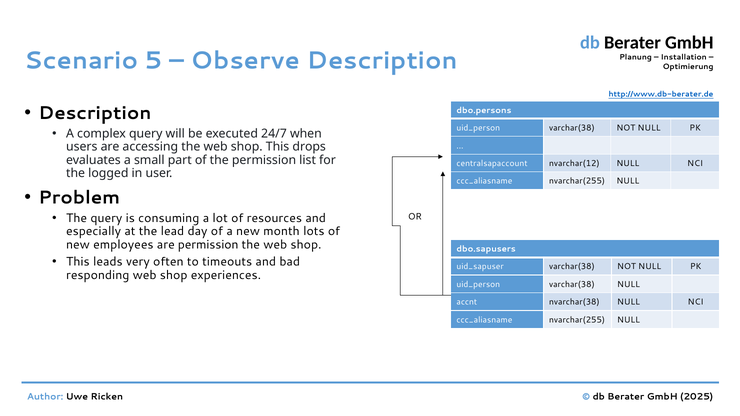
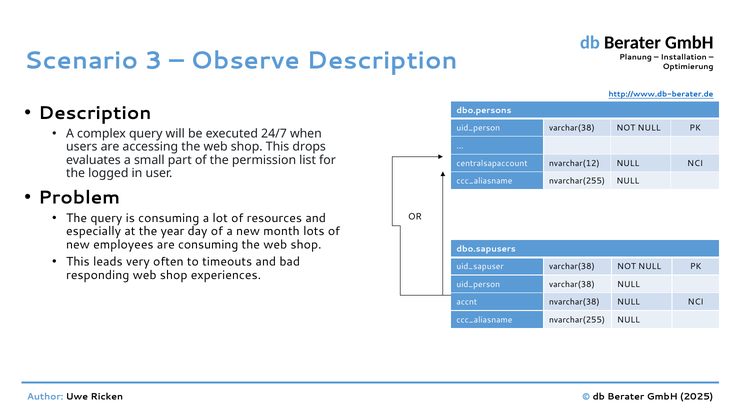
5: 5 -> 3 (154, 60)
lead: lead -> year (172, 232)
are permission: permission -> consuming (208, 245)
